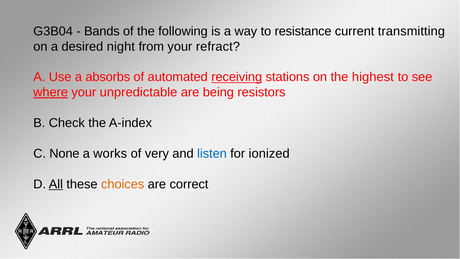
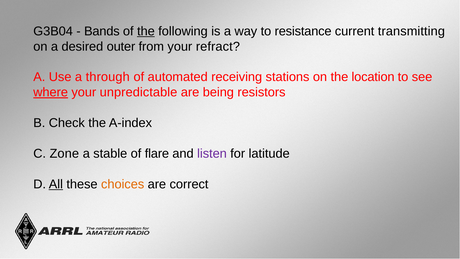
the underline: none -> present (146, 31)
night: night -> outer (121, 46)
absorbs: absorbs -> through (108, 77)
receiving underline: present -> none (237, 77)
highest: highest -> location (373, 77)
None: None -> Zone (64, 153)
works: works -> stable (110, 153)
very: very -> flare (157, 153)
listen colour: blue -> purple (212, 153)
ionized: ionized -> latitude (269, 153)
